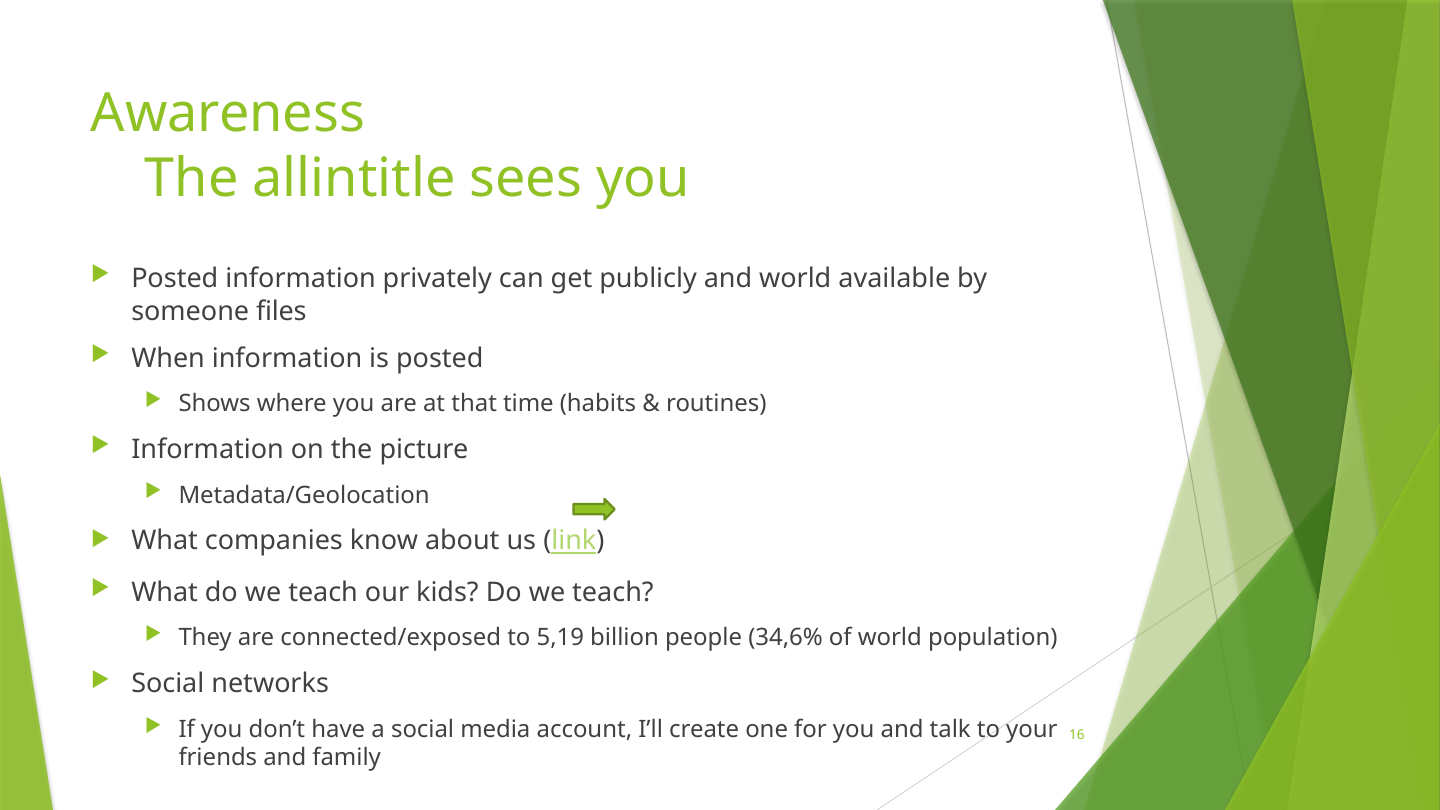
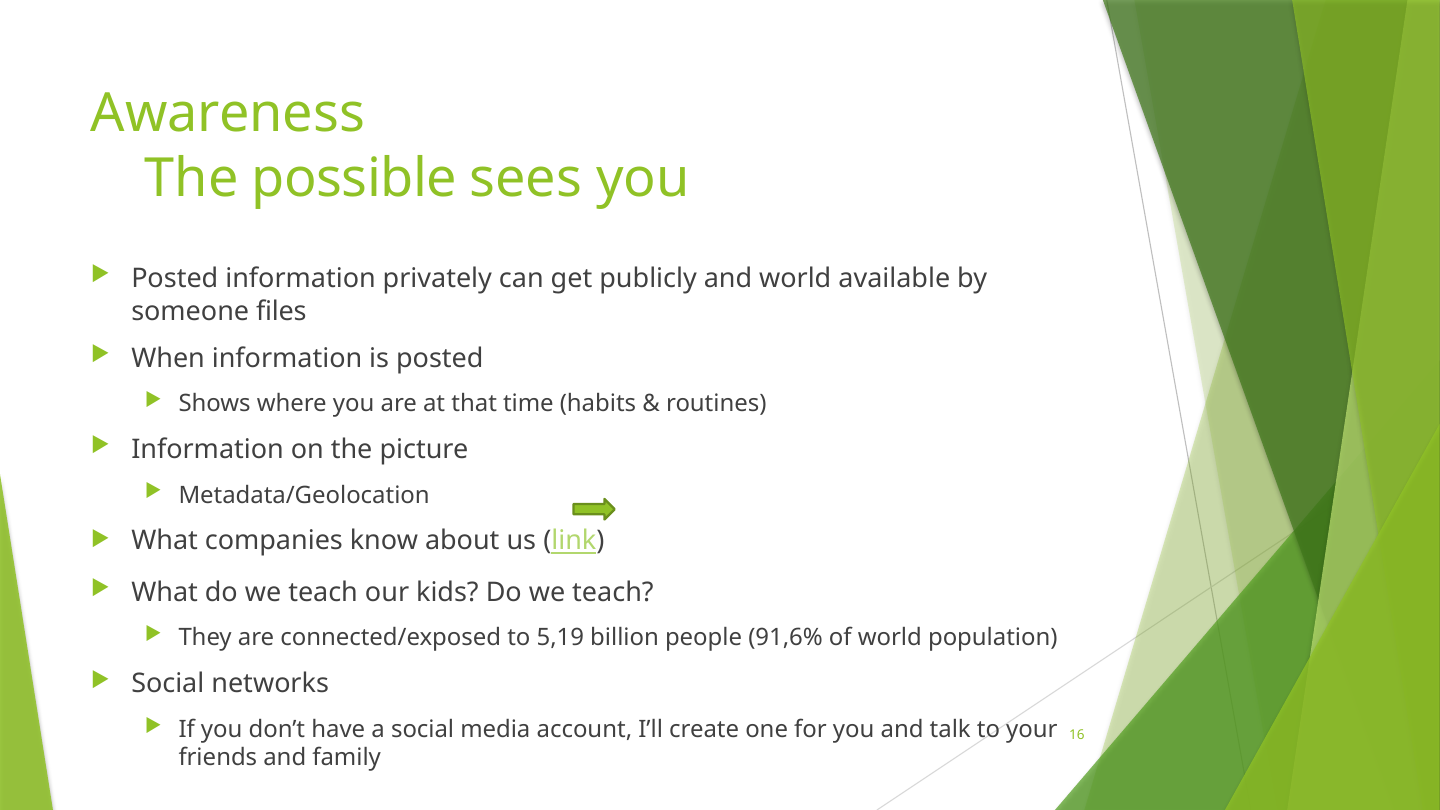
allintitle: allintitle -> possible (354, 178)
34,6%: 34,6% -> 91,6% (786, 638)
